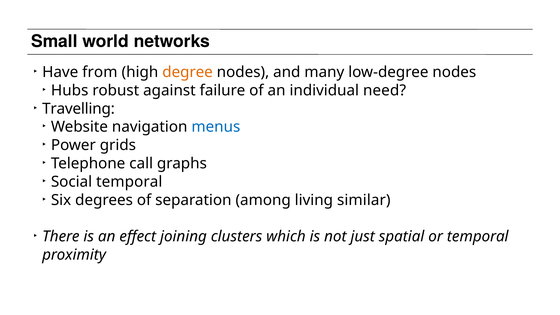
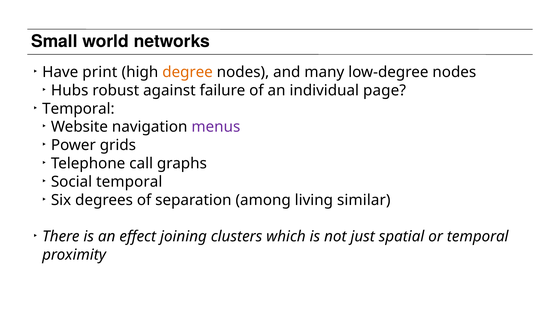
from: from -> print (100, 72)
need: need -> page (385, 90)
Travelling: Travelling -> Temporal (78, 108)
menus colour: blue -> purple (216, 127)
